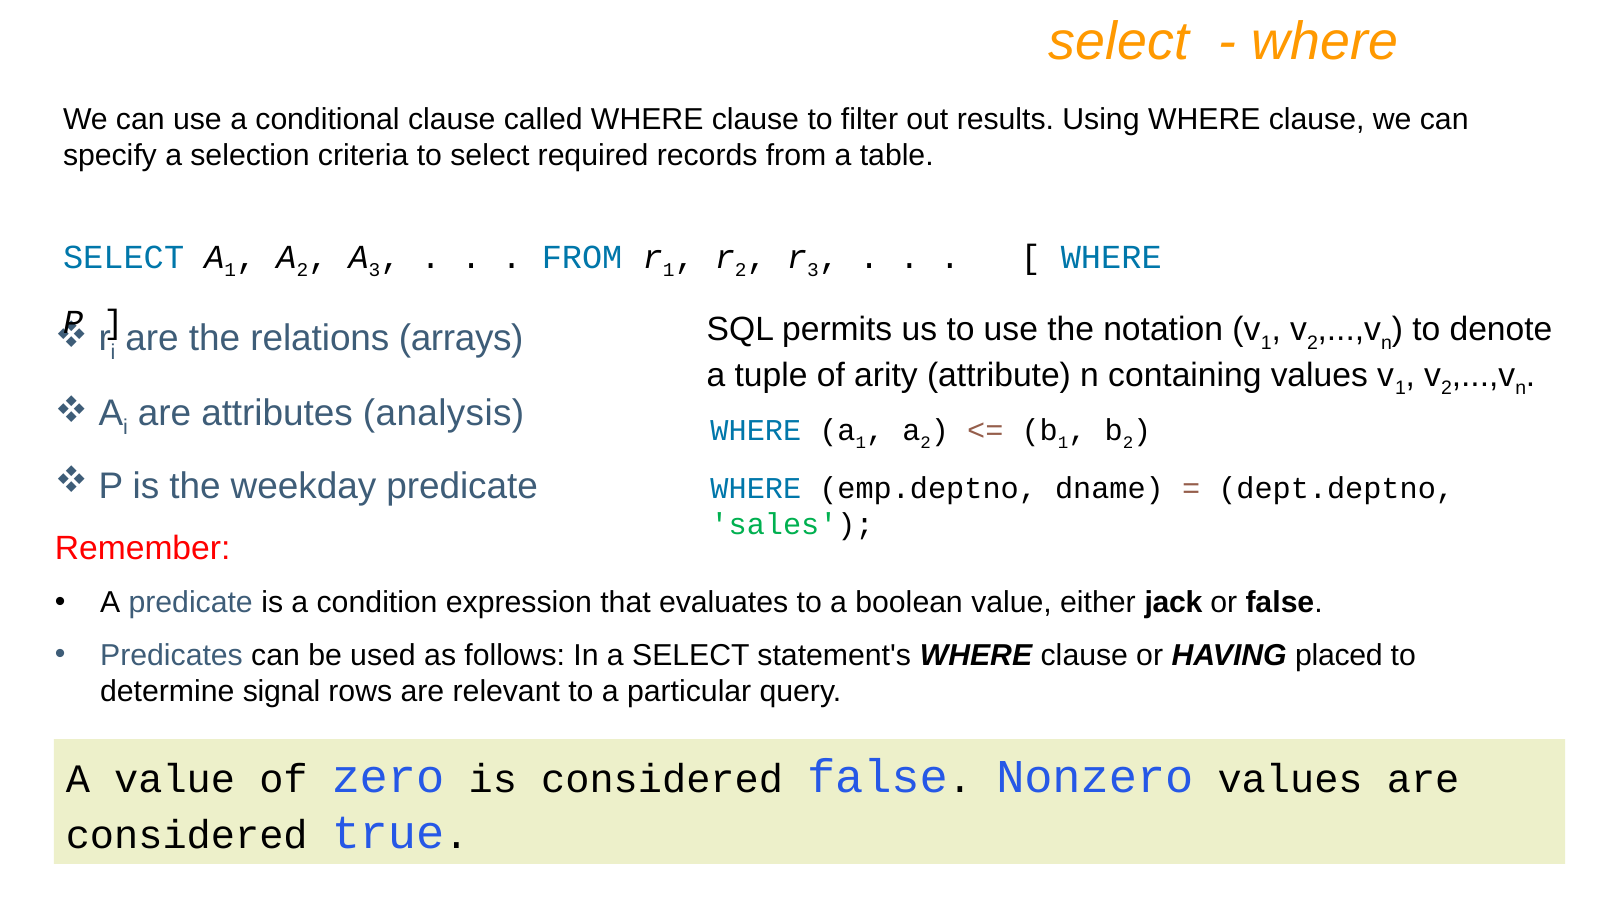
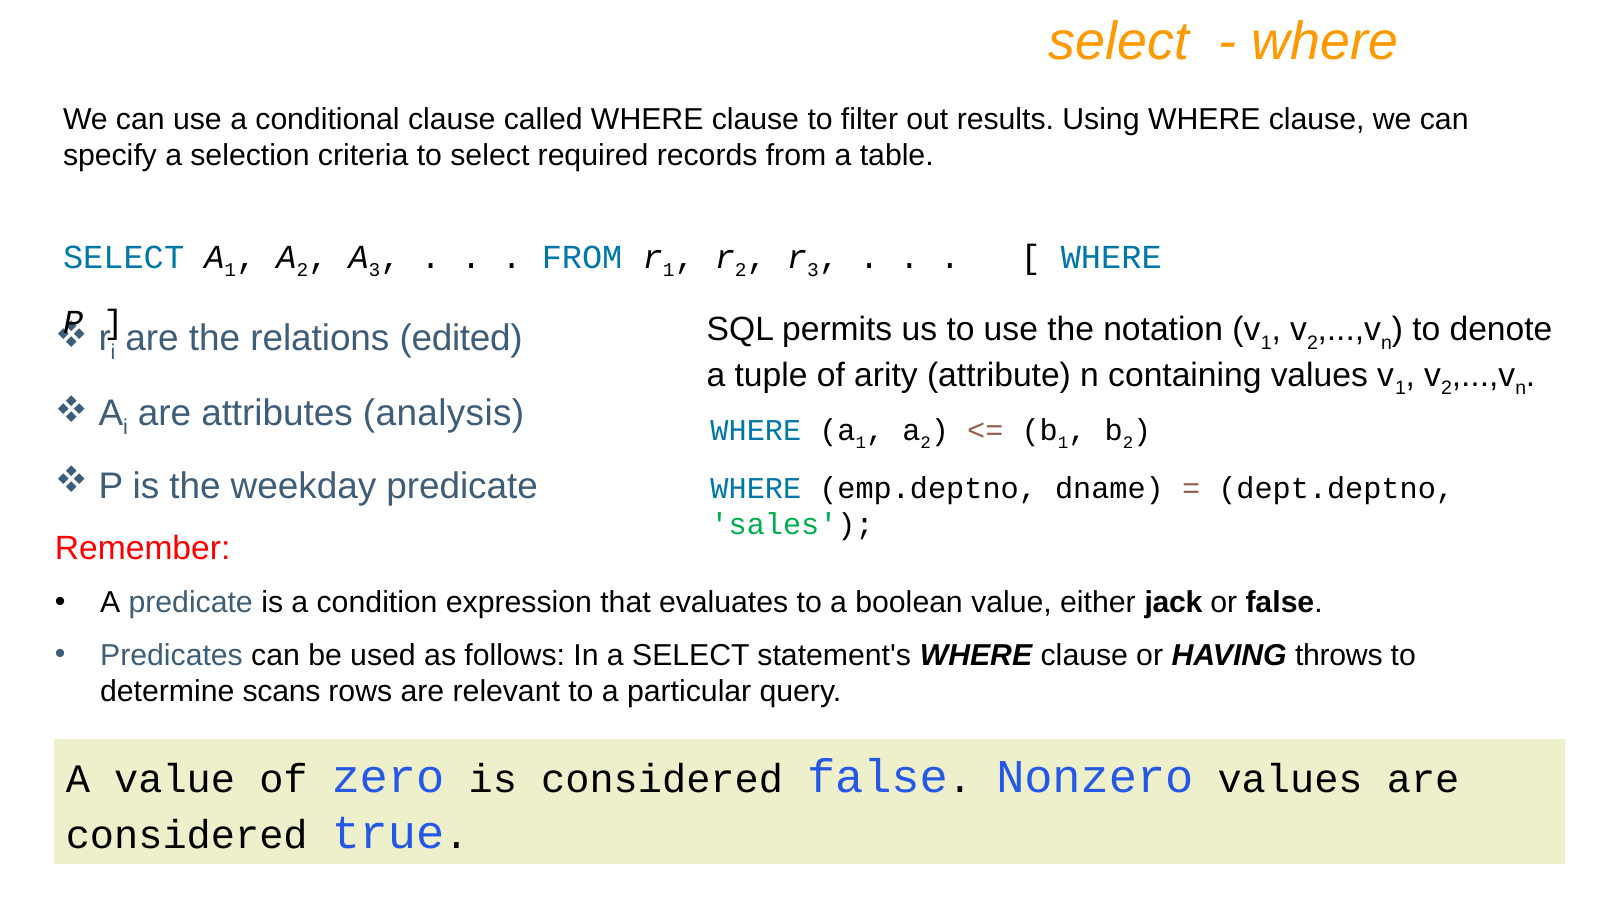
arrays: arrays -> edited (461, 338)
placed: placed -> throws (1339, 655)
signal: signal -> scans (282, 691)
